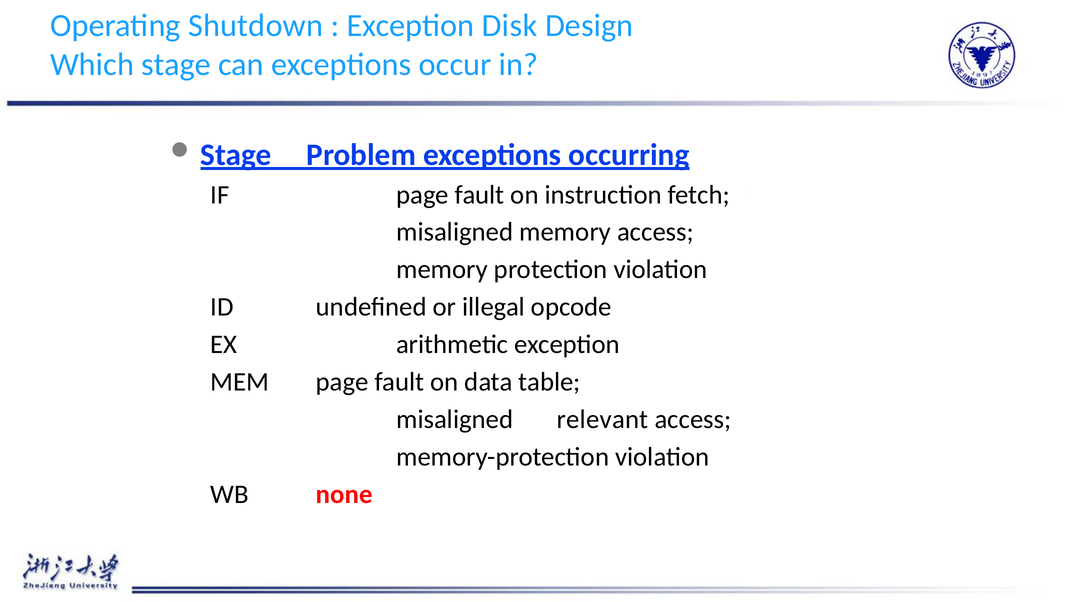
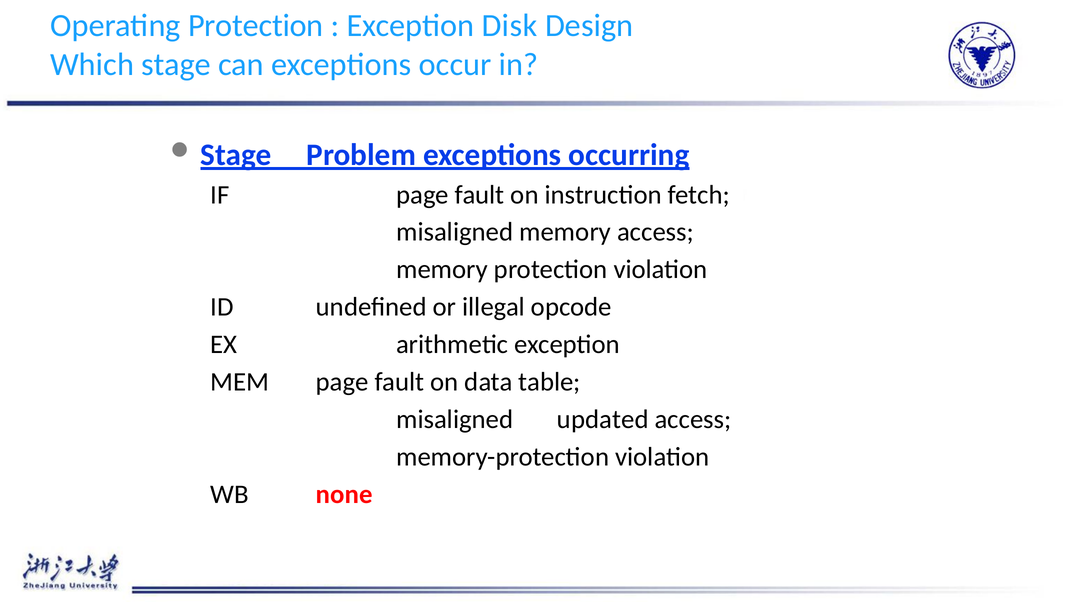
Operating Shutdown: Shutdown -> Protection (256, 26)
relevant: relevant -> updated (603, 420)
